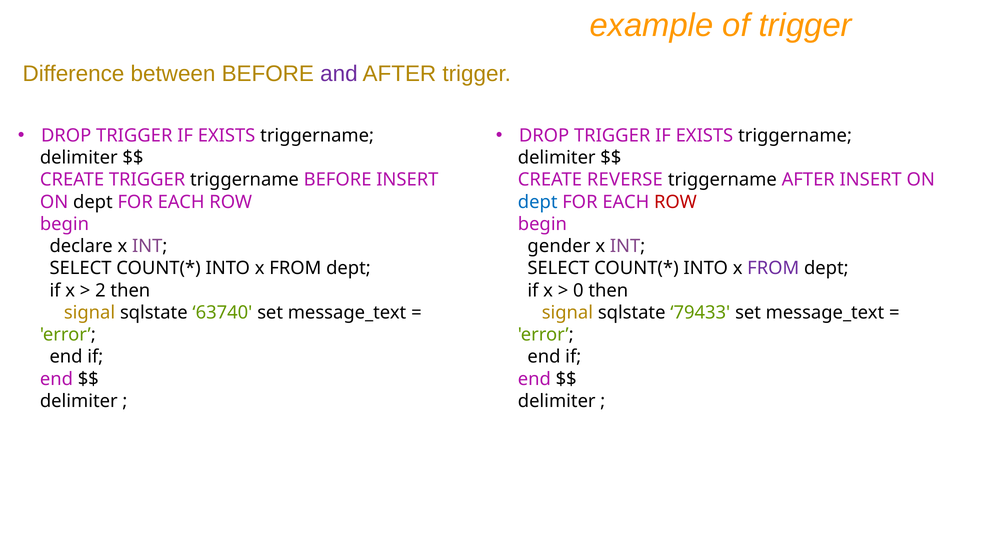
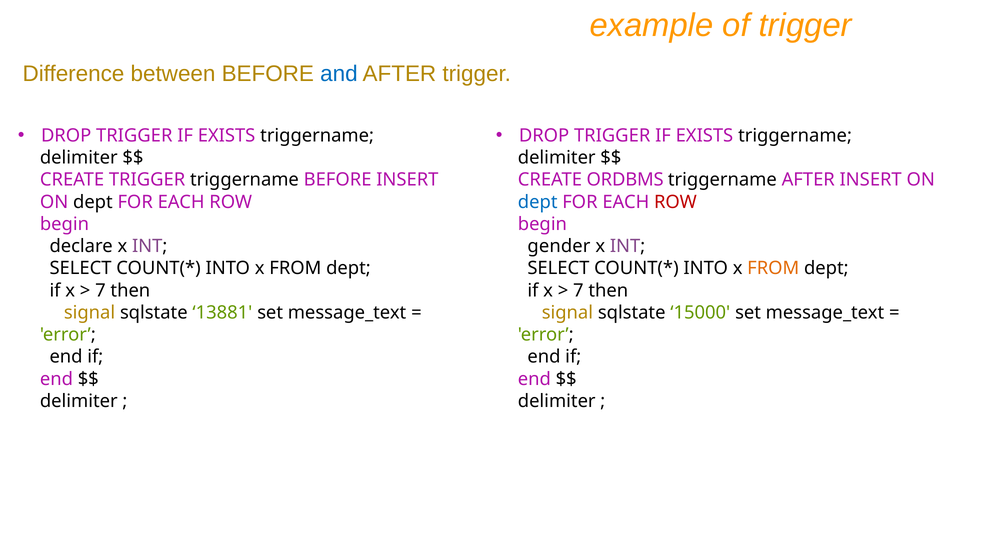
and colour: purple -> blue (339, 74)
REVERSE: REVERSE -> ORDBMS (625, 180)
FROM colour: purple -> orange (773, 268)
2: 2 -> 7 (100, 290)
0: 0 -> 7 (578, 290)
63740: 63740 -> 13881 (222, 312)
79433: 79433 -> 15000 (700, 312)
